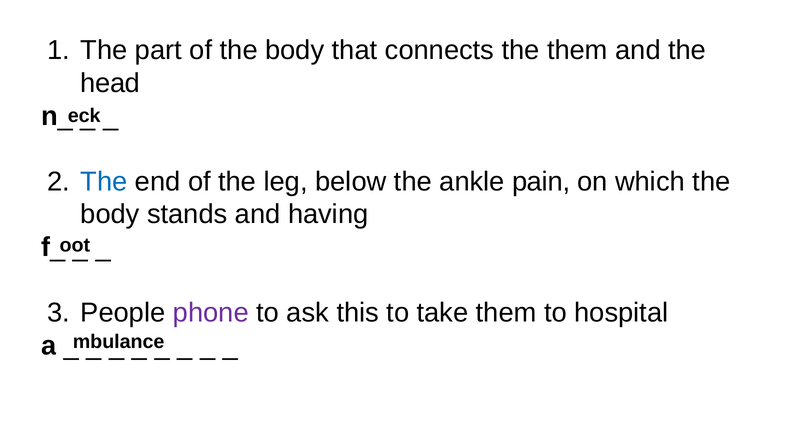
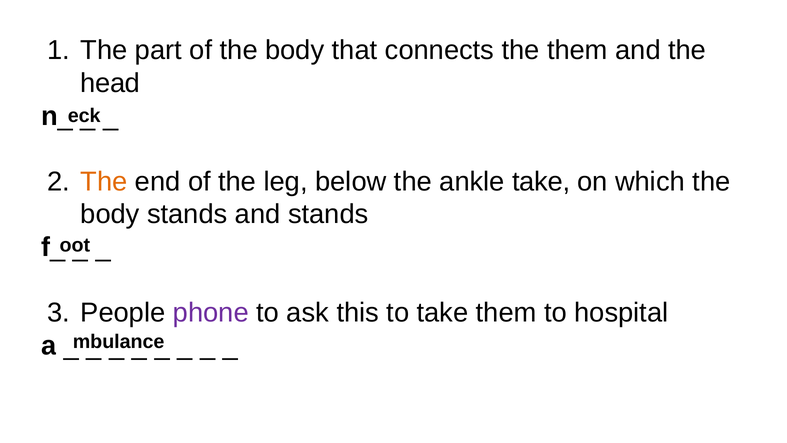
The colour: blue -> orange (104, 182)
ankle pain: pain -> take (541, 182)
and having: having -> stands (328, 214)
